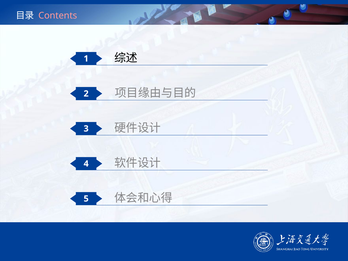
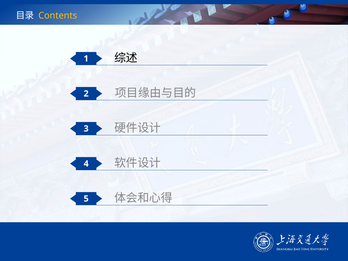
Contents colour: pink -> yellow (58, 16)
